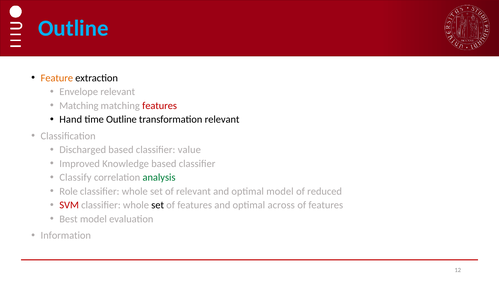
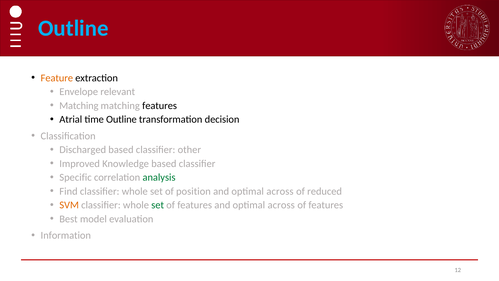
features colour: red -> black (160, 106)
Hand: Hand -> Atrial (71, 119)
transformation relevant: relevant -> decision (222, 119)
value: value -> other (189, 150)
Classify: Classify -> Specific (76, 177)
Role: Role -> Find (68, 191)
of relevant: relevant -> position (193, 191)
model: model -> across (280, 191)
SVM colour: red -> orange (69, 205)
set colour: black -> green (158, 205)
